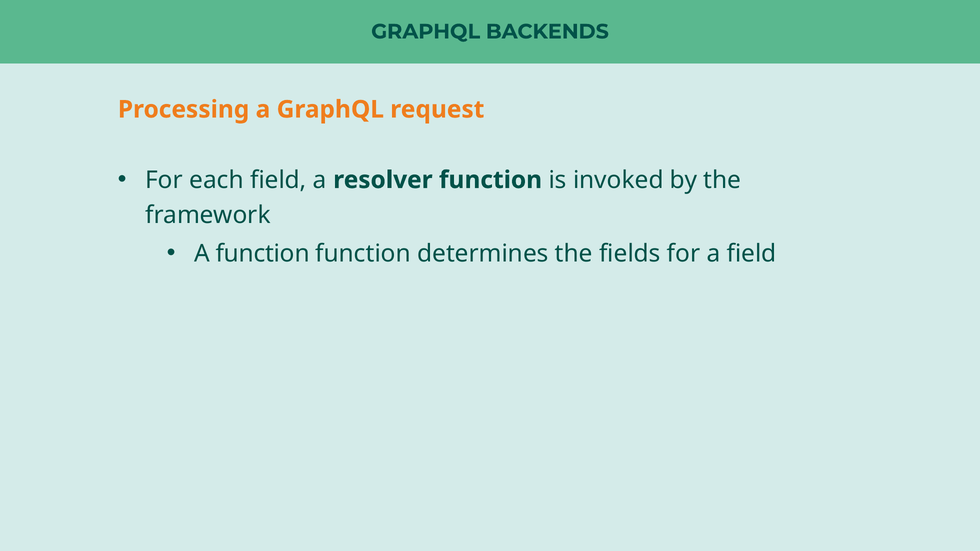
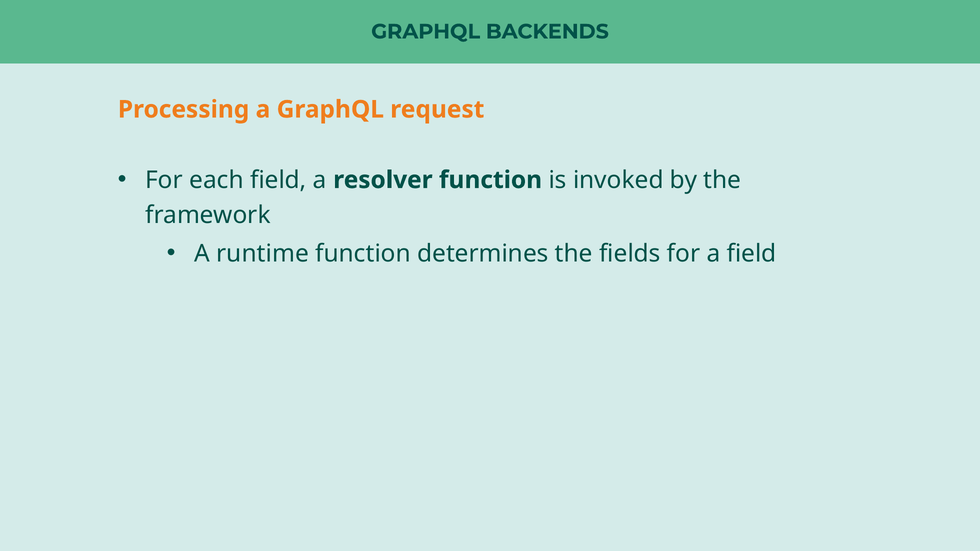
A function: function -> runtime (263, 254)
